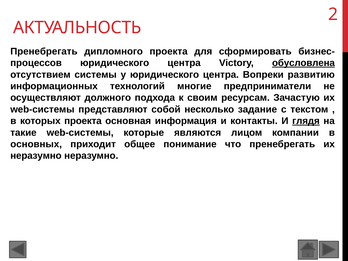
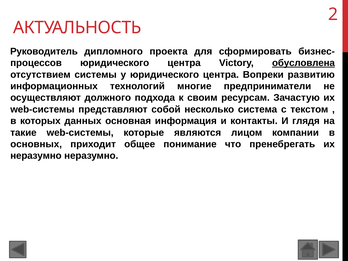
Пренебрегать: Пренебрегать -> Руководитель (44, 51)
задание: задание -> система (258, 109)
которых проекта: проекта -> данных (83, 121)
глядя underline: present -> none (306, 121)
